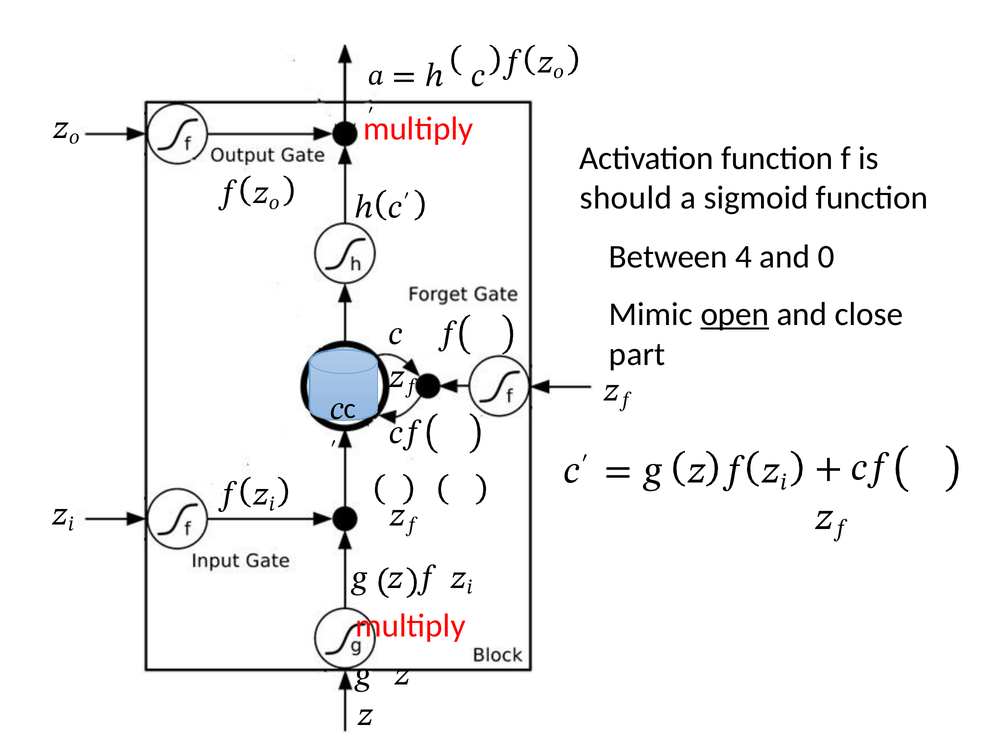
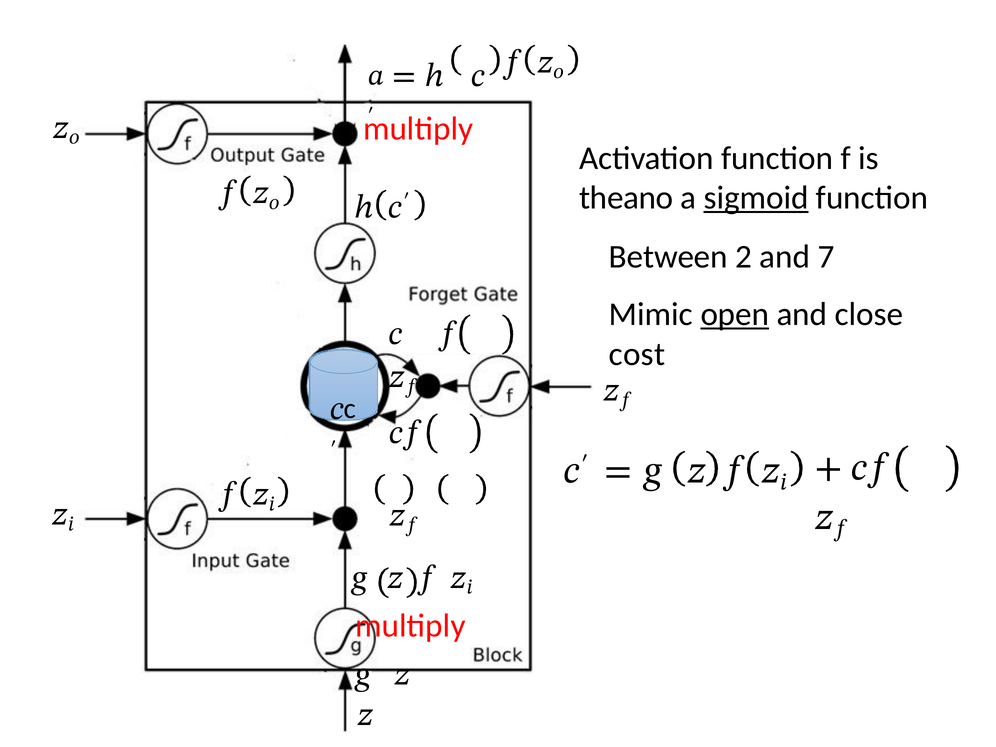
should: should -> theano (626, 198)
sigmoid underline: none -> present (756, 198)
4: 4 -> 2 (744, 257)
0: 0 -> 7 (826, 257)
part: part -> cost (637, 354)
